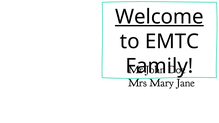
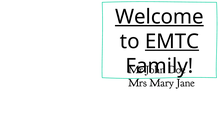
EMTC underline: none -> present (172, 41)
